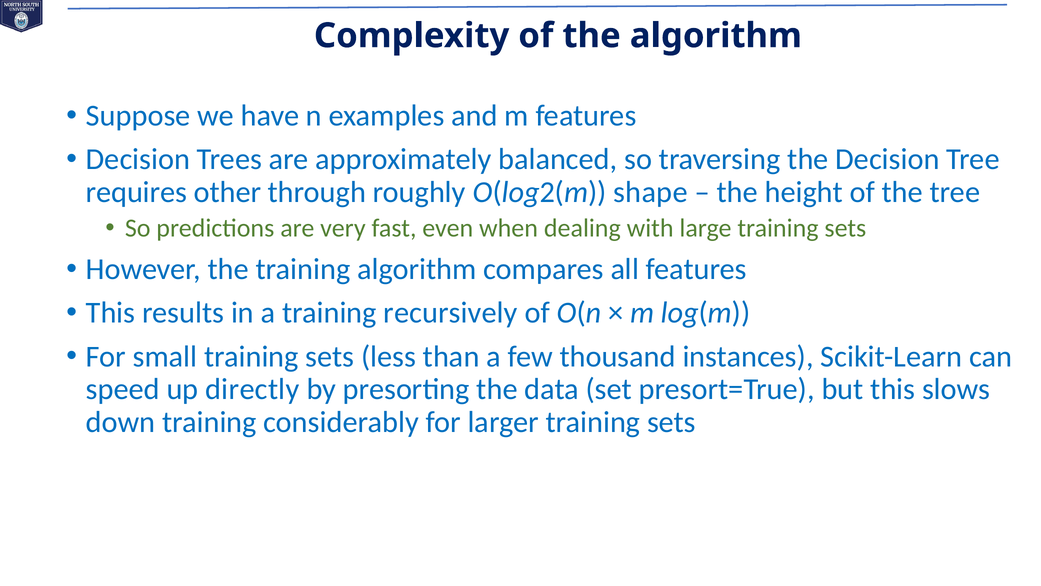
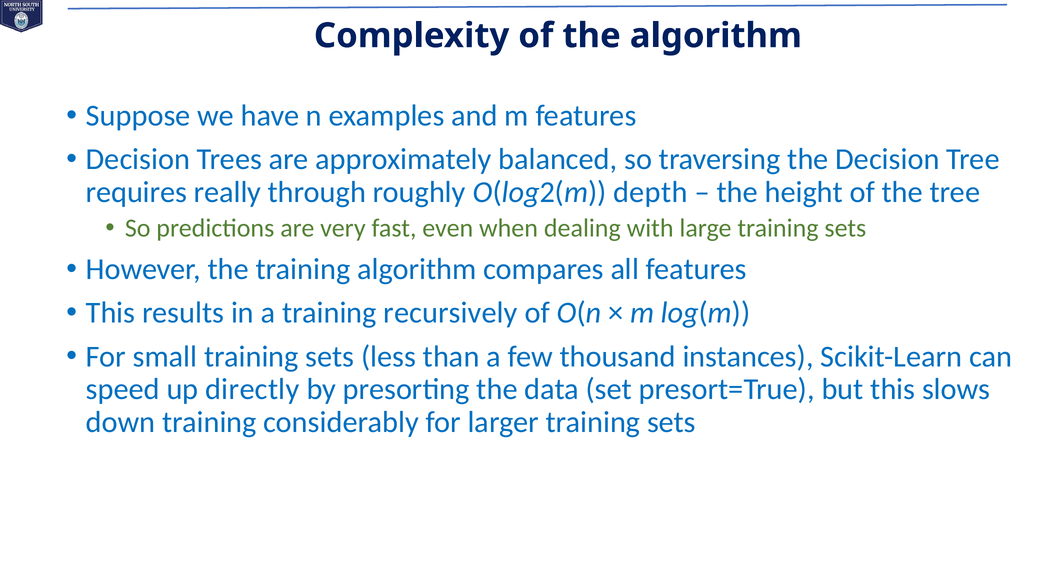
other: other -> really (227, 192)
shape: shape -> depth (650, 192)
